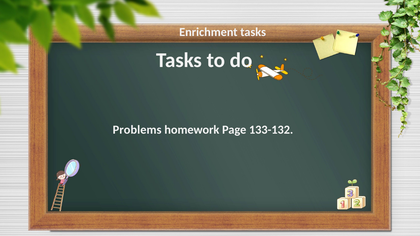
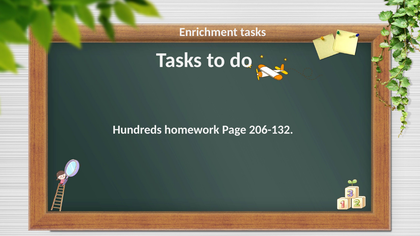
Problems: Problems -> Hundreds (137, 130)
133-132: 133-132 -> 206-132 (271, 130)
